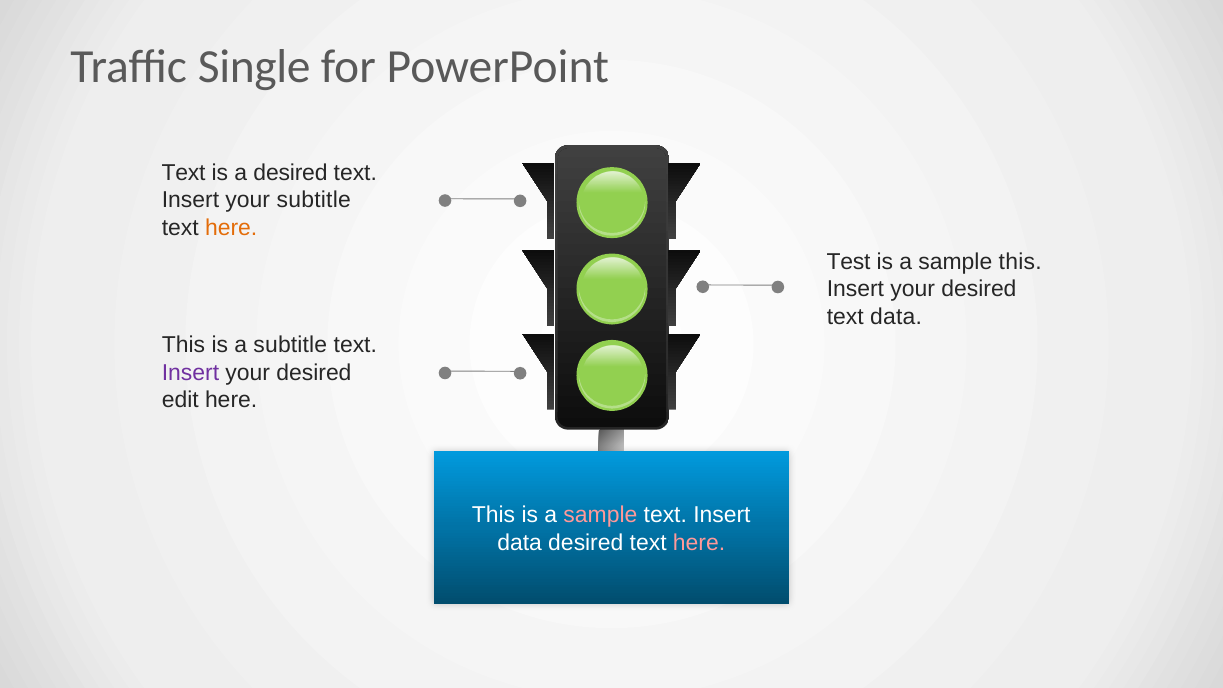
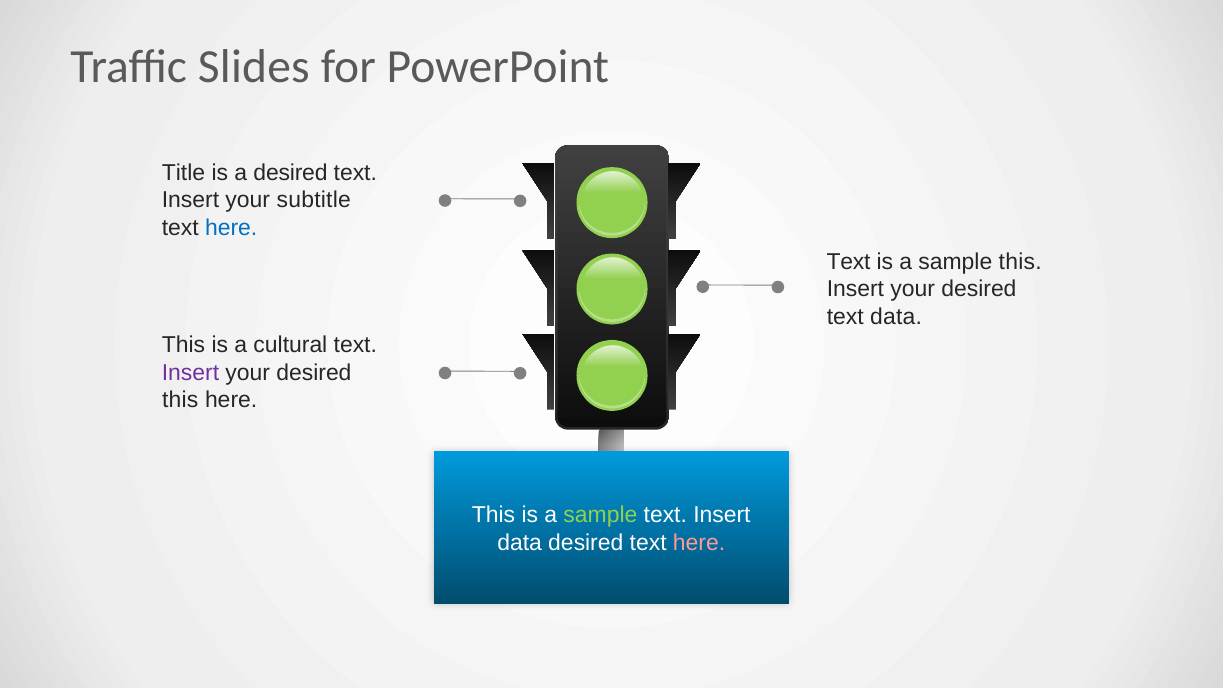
Single: Single -> Slides (254, 67)
Text: Text -> Title (184, 173)
here colour: orange -> blue (231, 228)
Test: Test -> Text (849, 262)
a subtitle: subtitle -> cultural (290, 345)
edit: edit -> this (180, 400)
sample colour: pink -> light green (600, 515)
